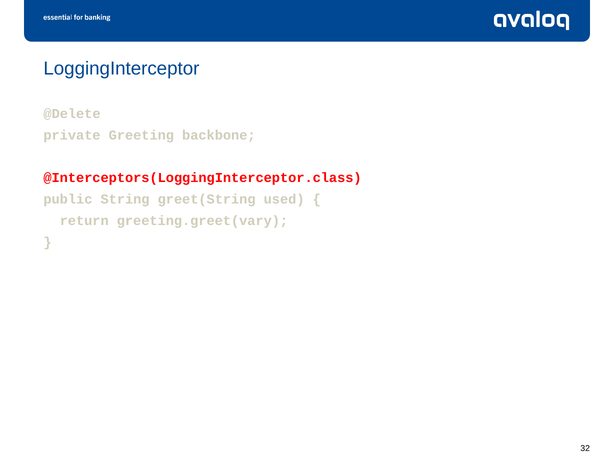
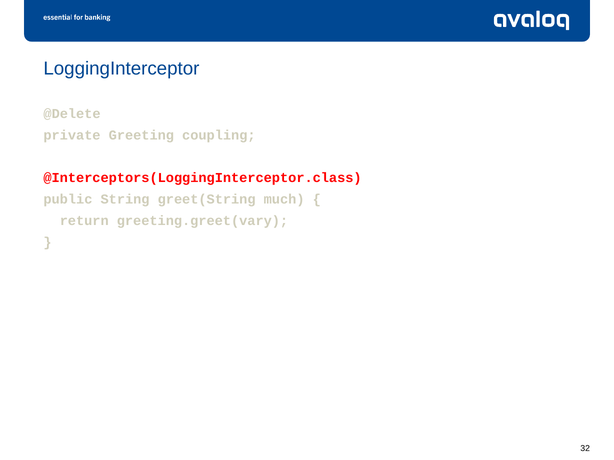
backbone: backbone -> coupling (219, 135)
used: used -> much (284, 200)
